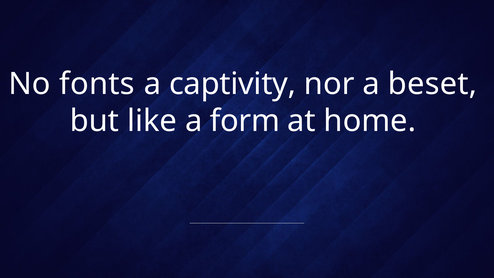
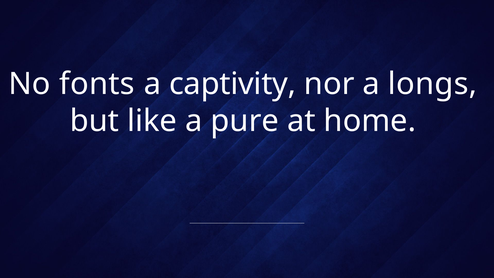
beset: beset -> longs (432, 84)
form: form -> pure (245, 121)
